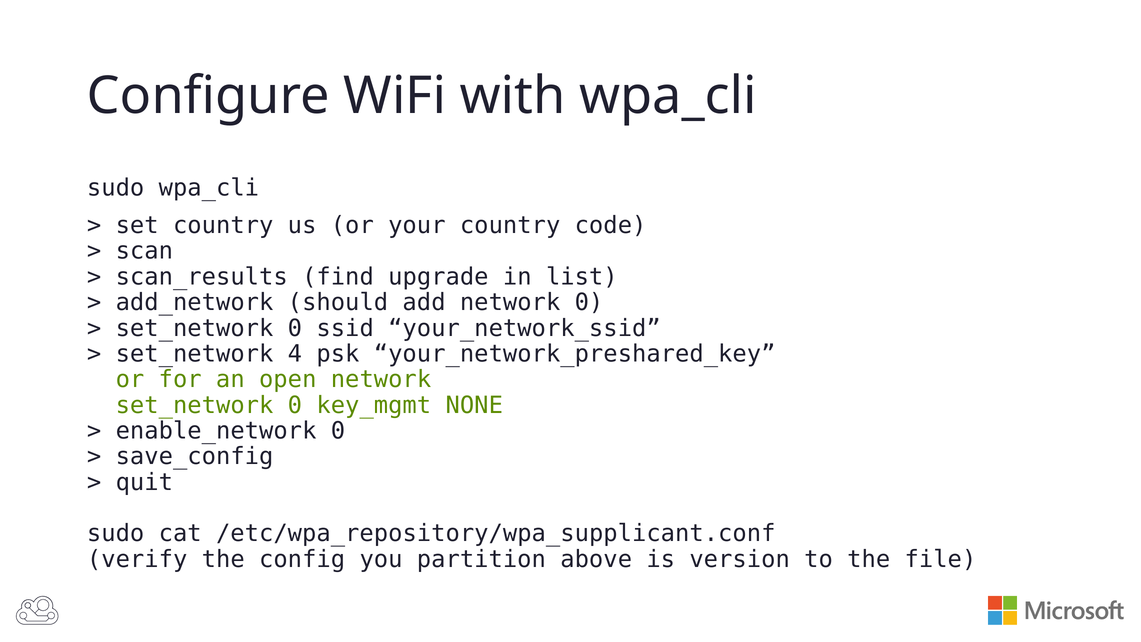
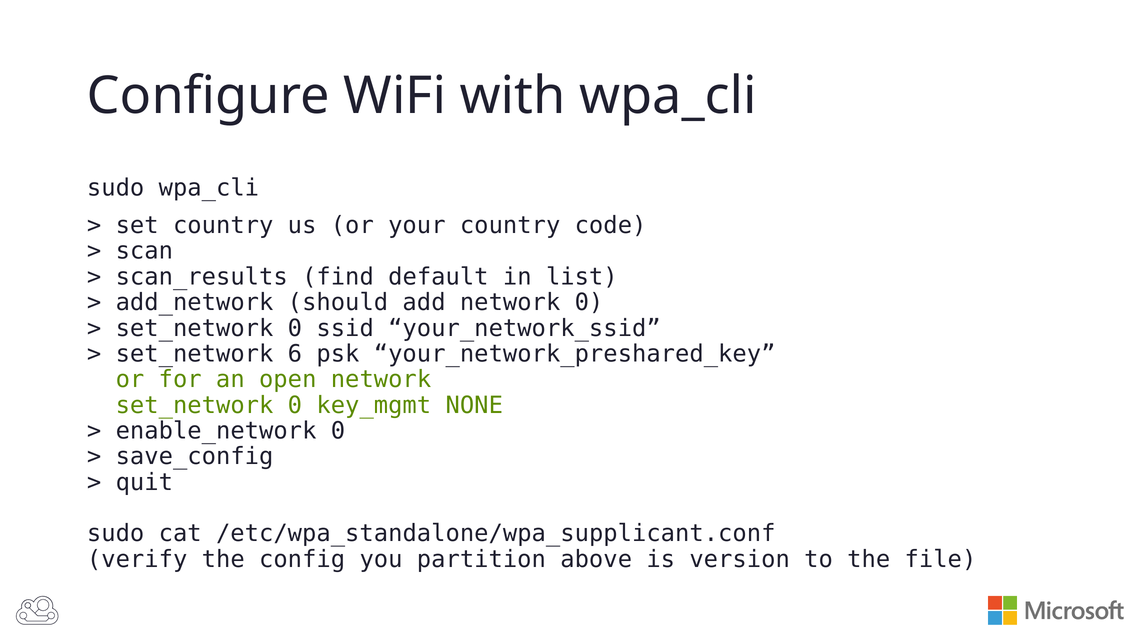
upgrade: upgrade -> default (438, 277)
4: 4 -> 6 (295, 354)
/etc/wpa_repository/wpa_supplicant.conf: /etc/wpa_repository/wpa_supplicant.conf -> /etc/wpa_standalone/wpa_supplicant.conf (496, 533)
